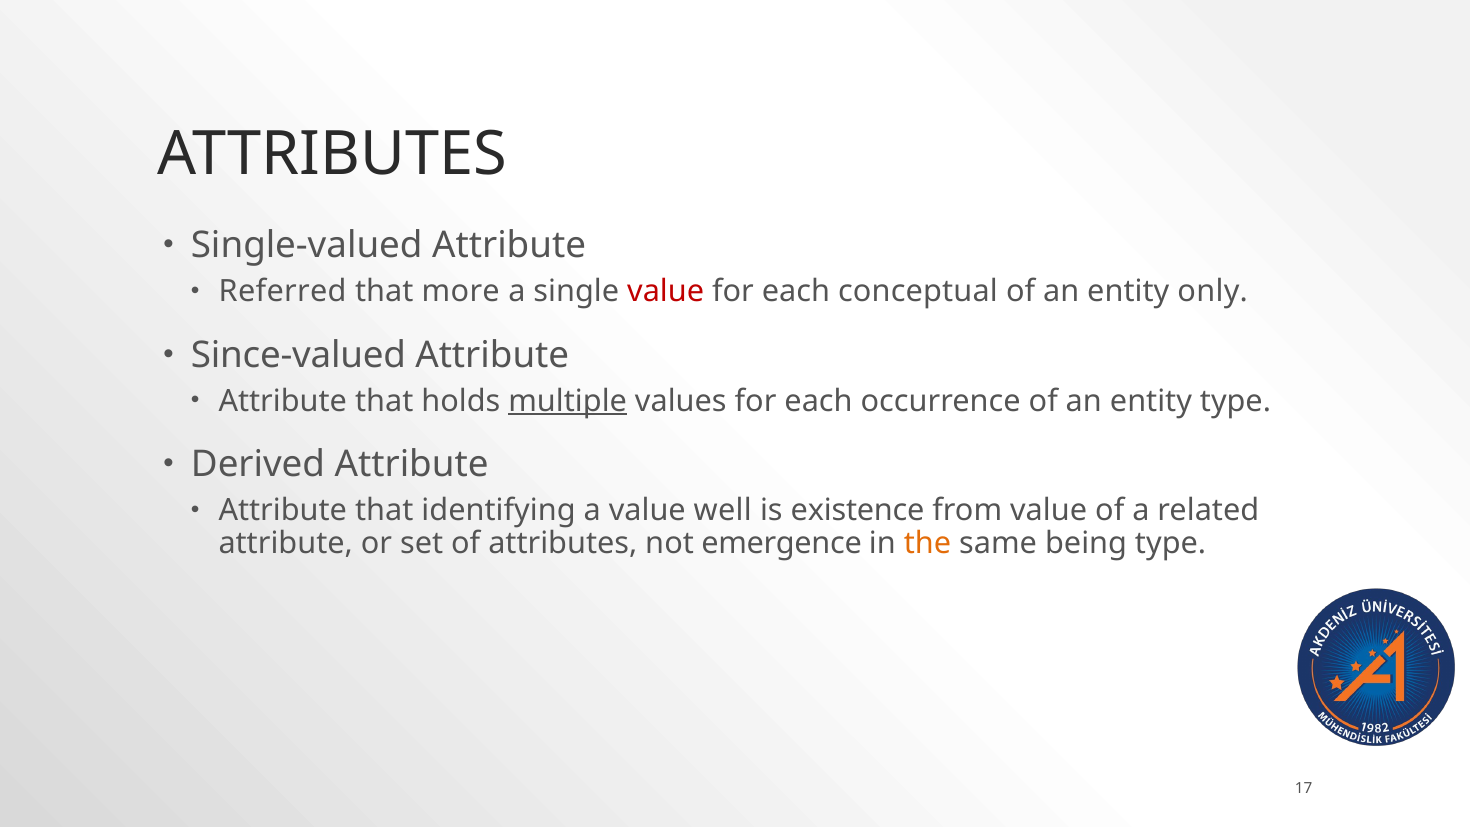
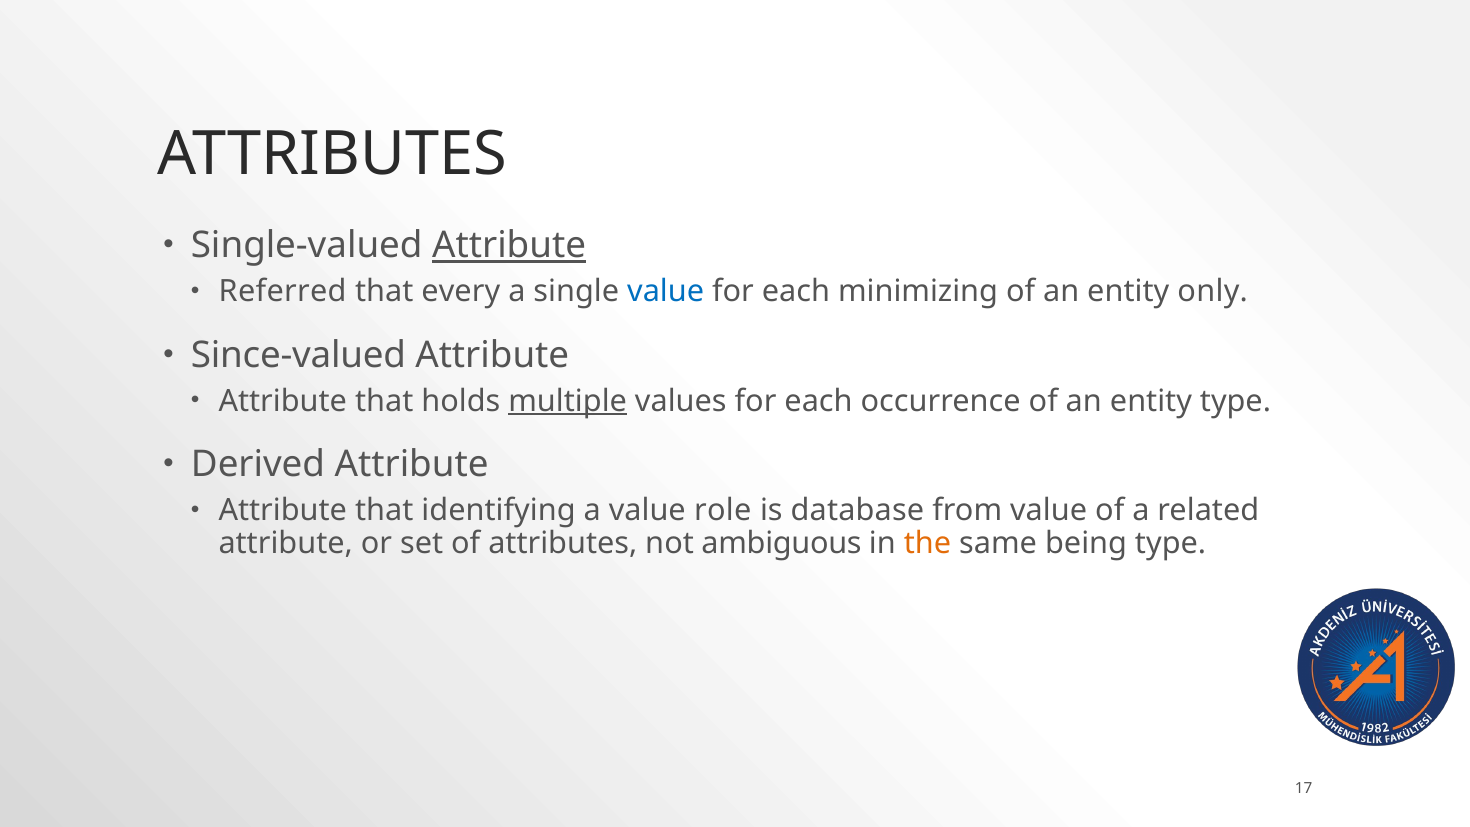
Attribute underline: none -> present (509, 246)
more: more -> every (461, 291)
value colour: red -> blue (666, 291)
conceptual: conceptual -> minimizing (918, 291)
well: well -> role (723, 511)
existence: existence -> database (857, 511)
emergence: emergence -> ambiguous (782, 544)
